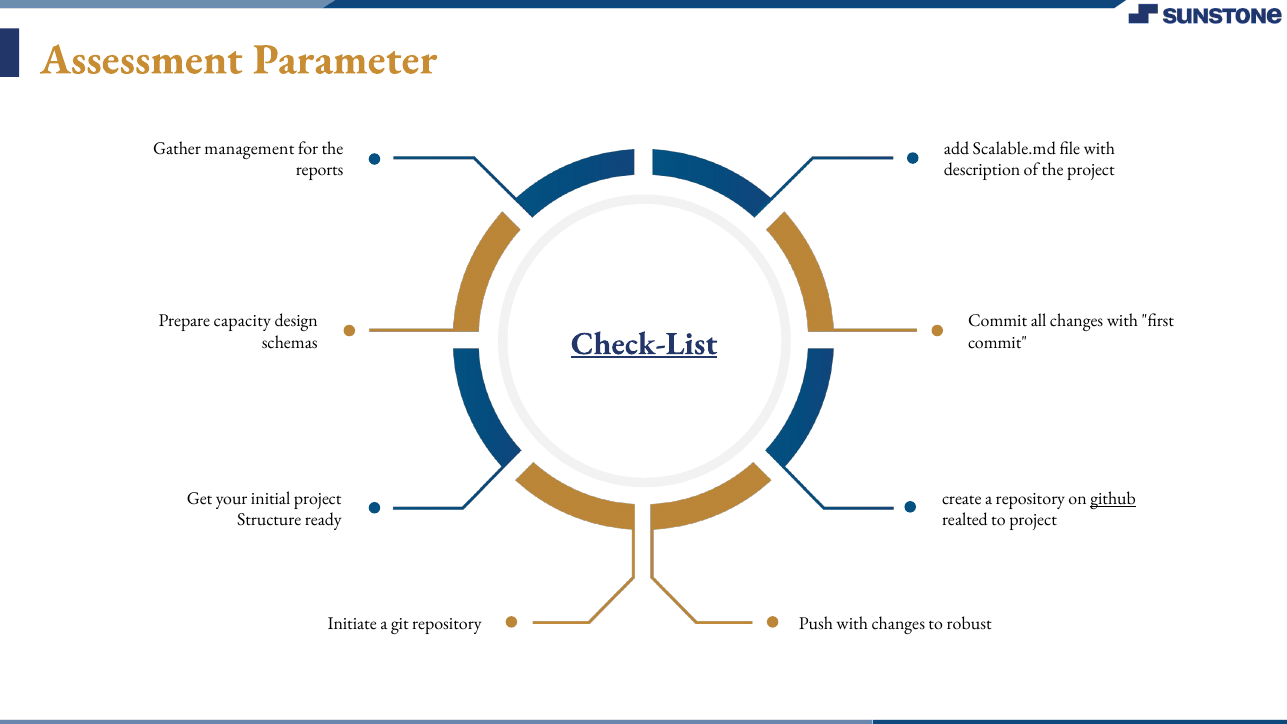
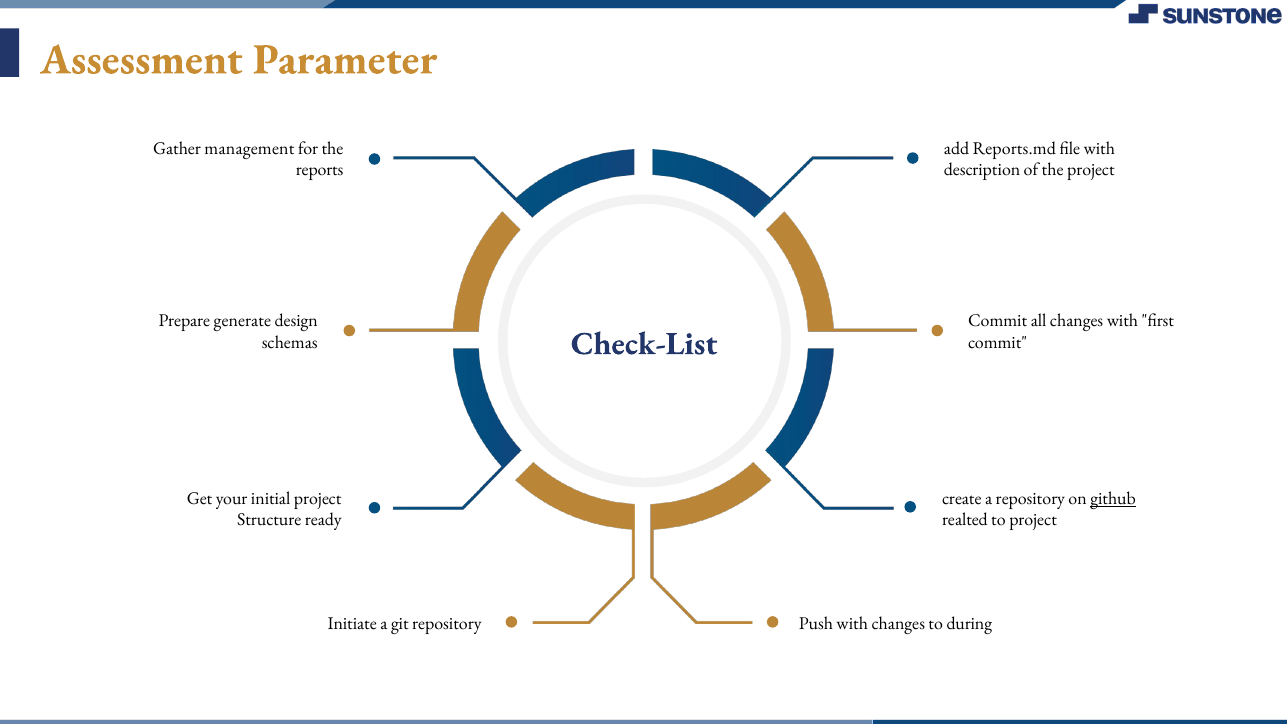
Scalable.md: Scalable.md -> Reports.md (1014, 148)
capacity: capacity -> generate (242, 321)
Check-List underline: present -> none (644, 343)
robust: robust -> during (969, 623)
